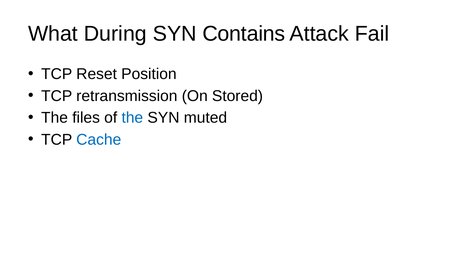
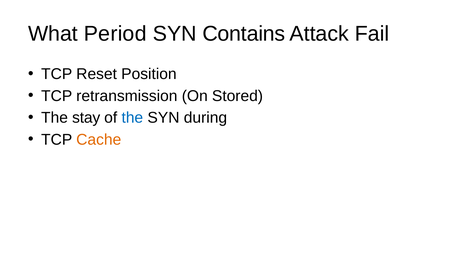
During: During -> Period (115, 34)
files: files -> stay (86, 118)
muted: muted -> during (205, 118)
Cache colour: blue -> orange (99, 139)
